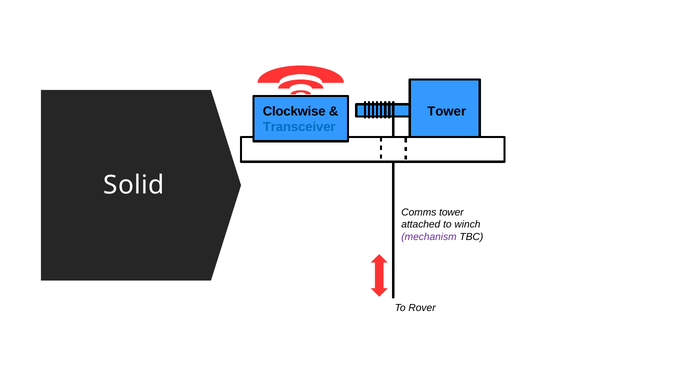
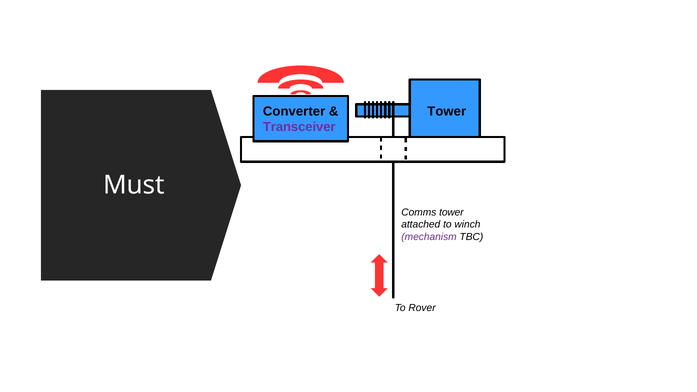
Clockwise: Clockwise -> Converter (294, 111)
Transceiver colour: blue -> purple (299, 127)
Solid: Solid -> Must (134, 185)
